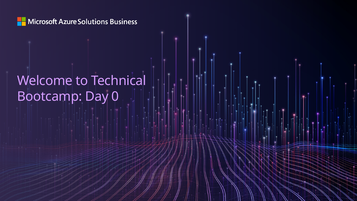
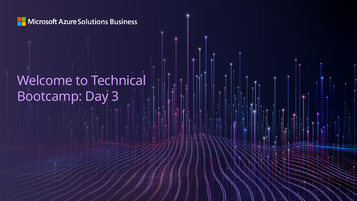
0: 0 -> 3 (115, 97)
